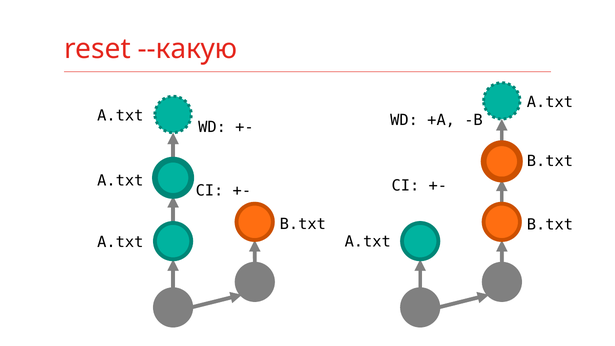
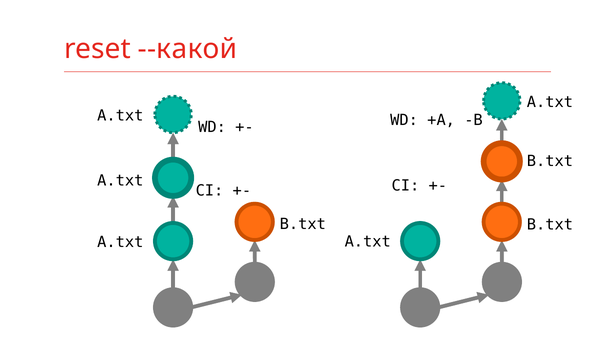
--какую: --какую -> --какой (188, 49)
